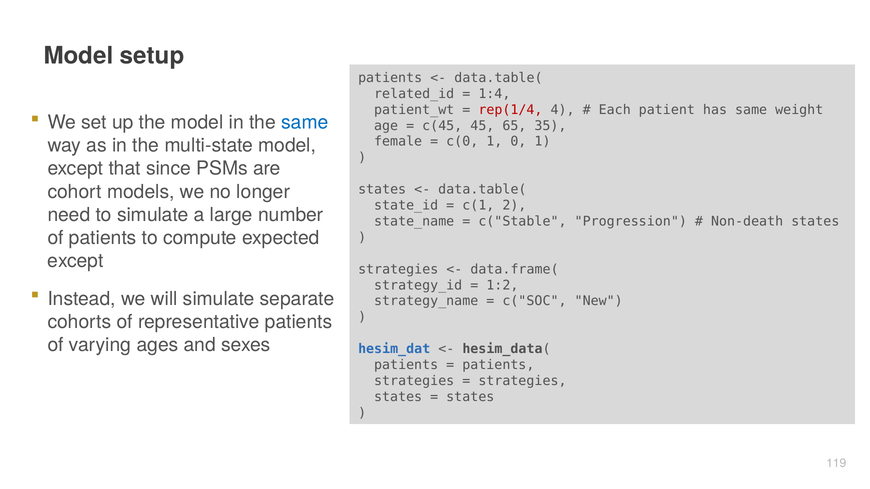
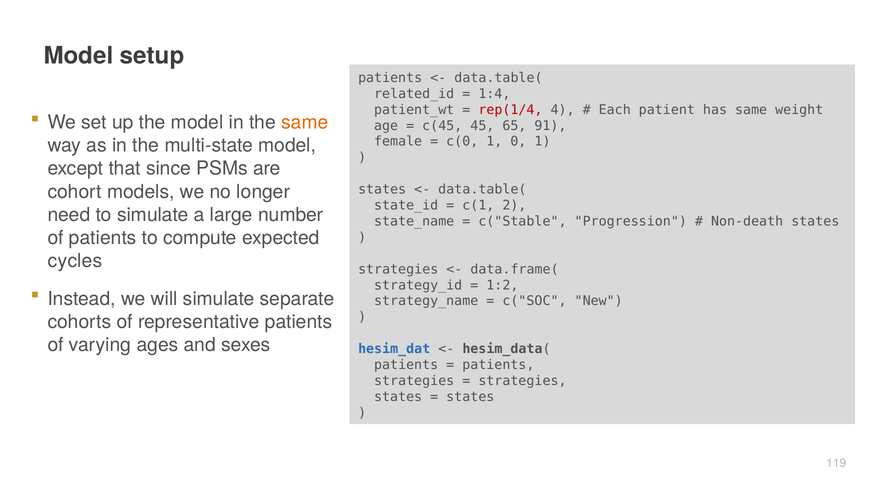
same colour: blue -> orange (305, 122)
35: 35 -> 91 (550, 126)
except: except -> cycles (75, 261)
